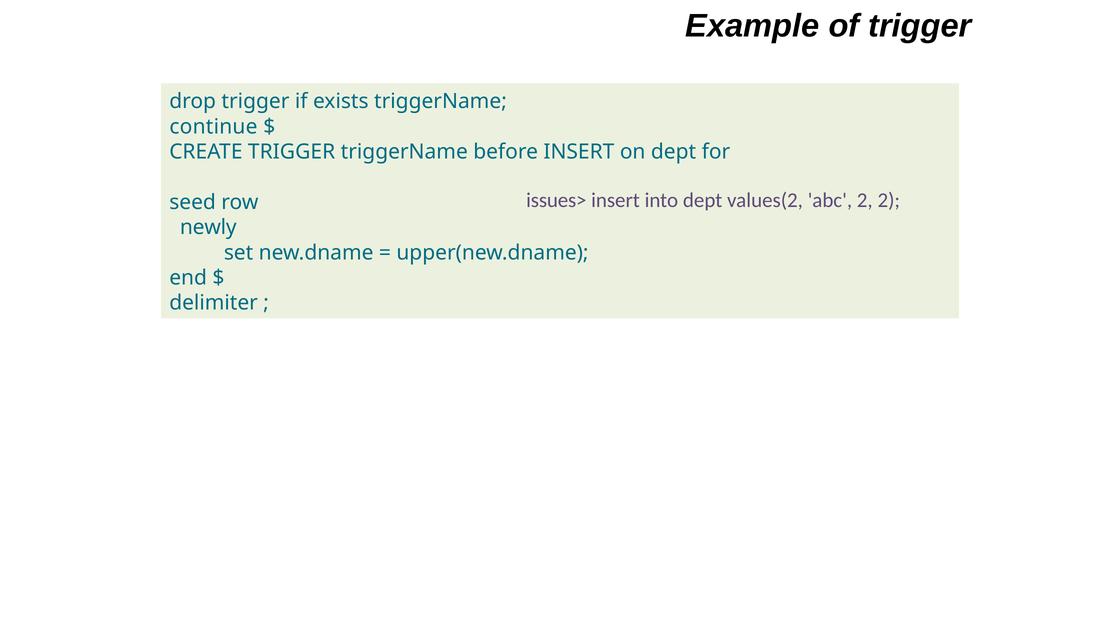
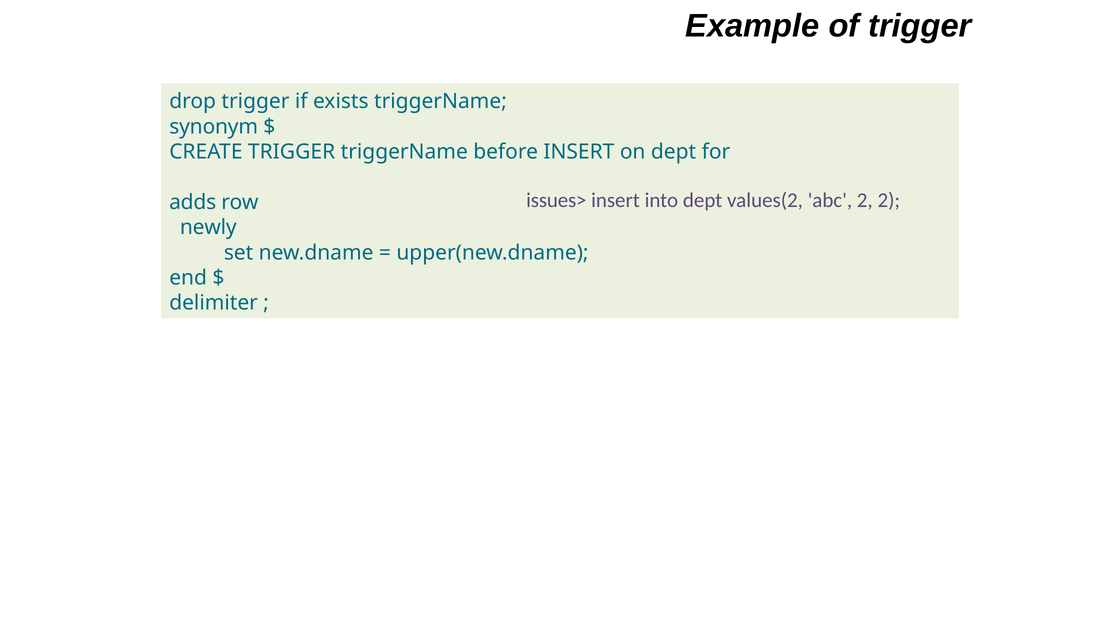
continue: continue -> synonym (214, 127)
seed: seed -> adds (193, 202)
